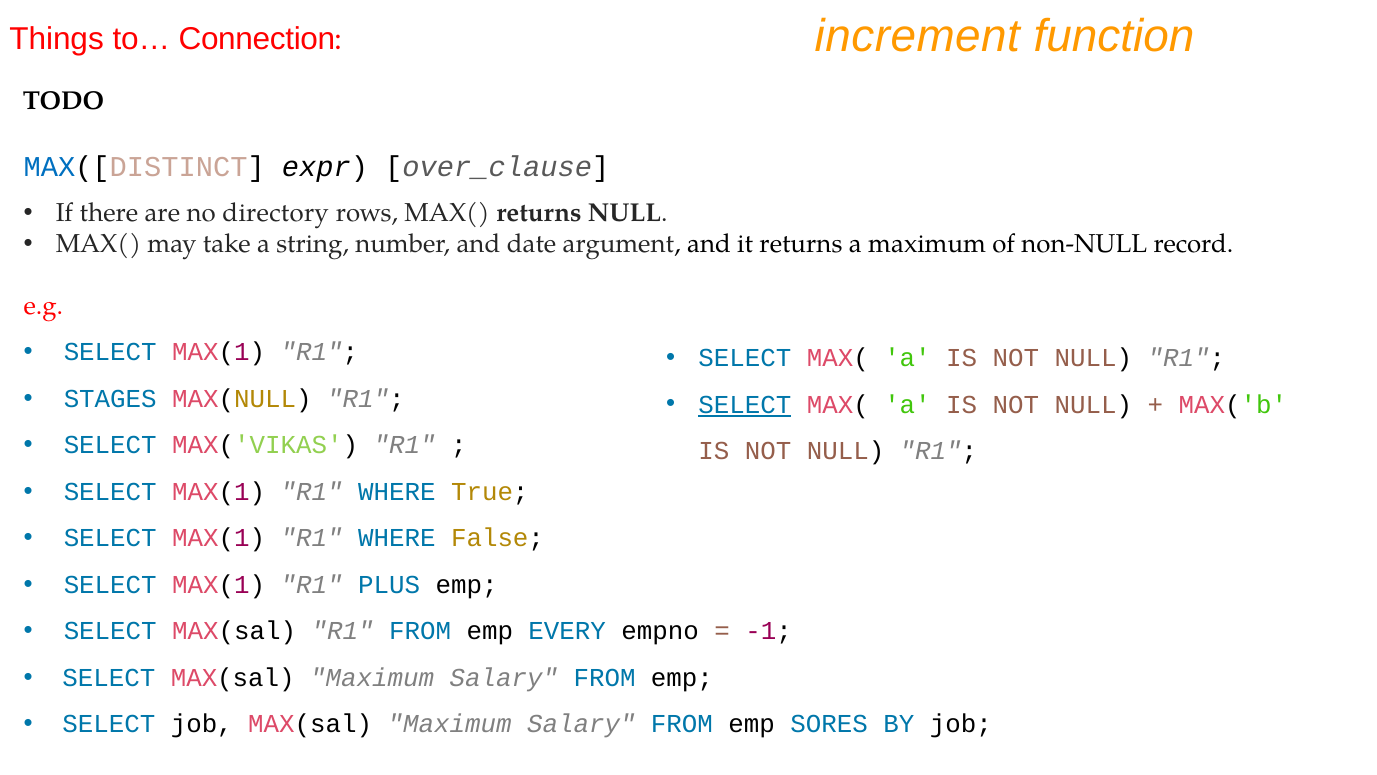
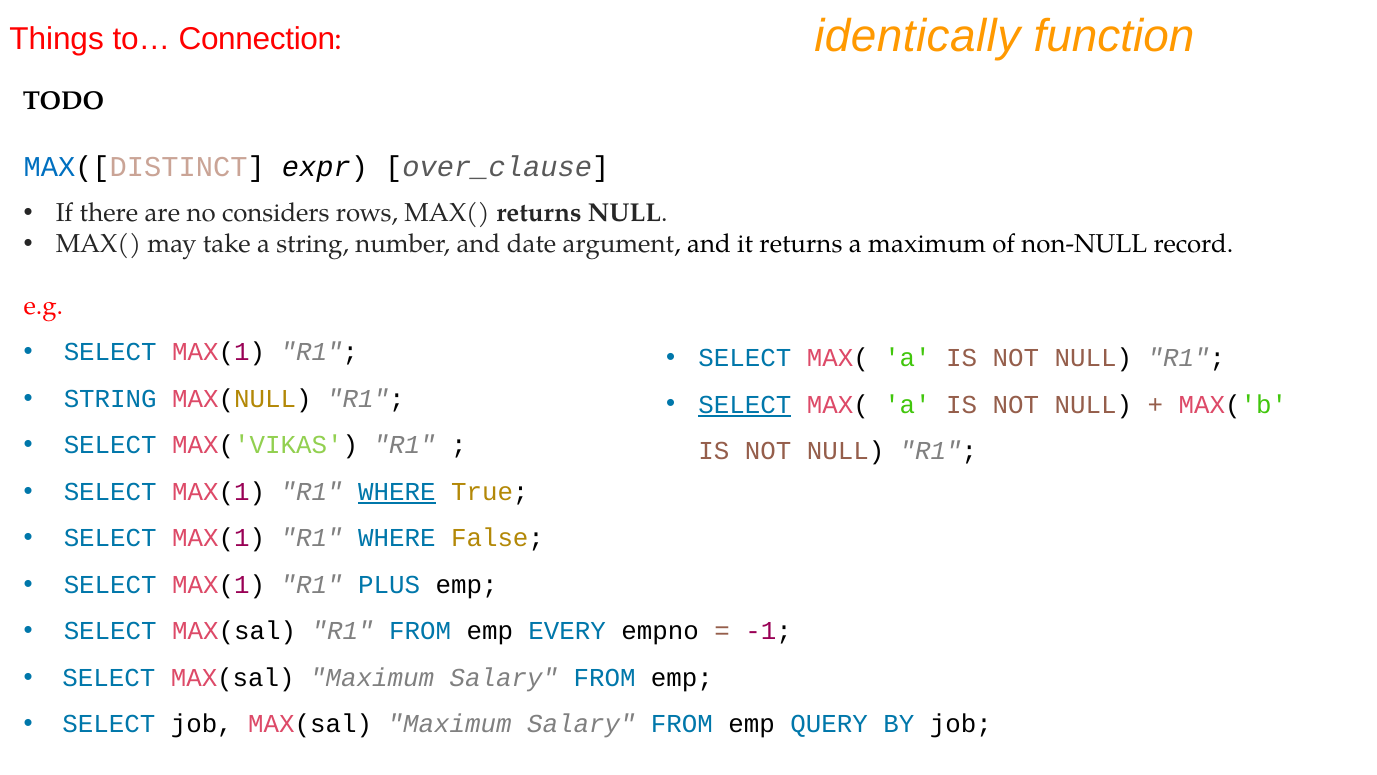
increment: increment -> identically (917, 36)
directory: directory -> considers (276, 213)
STAGES: STAGES -> STRING (110, 399)
WHERE underline: none -> present (397, 492)
SORES: SORES -> QUERY (829, 724)
